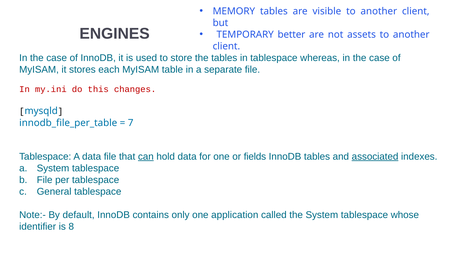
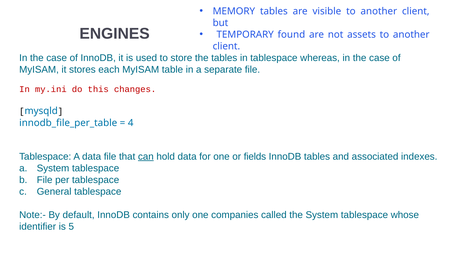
better: better -> found (291, 35)
7: 7 -> 4 (131, 123)
associated underline: present -> none (375, 157)
application: application -> companies (235, 215)
8: 8 -> 5 (71, 227)
